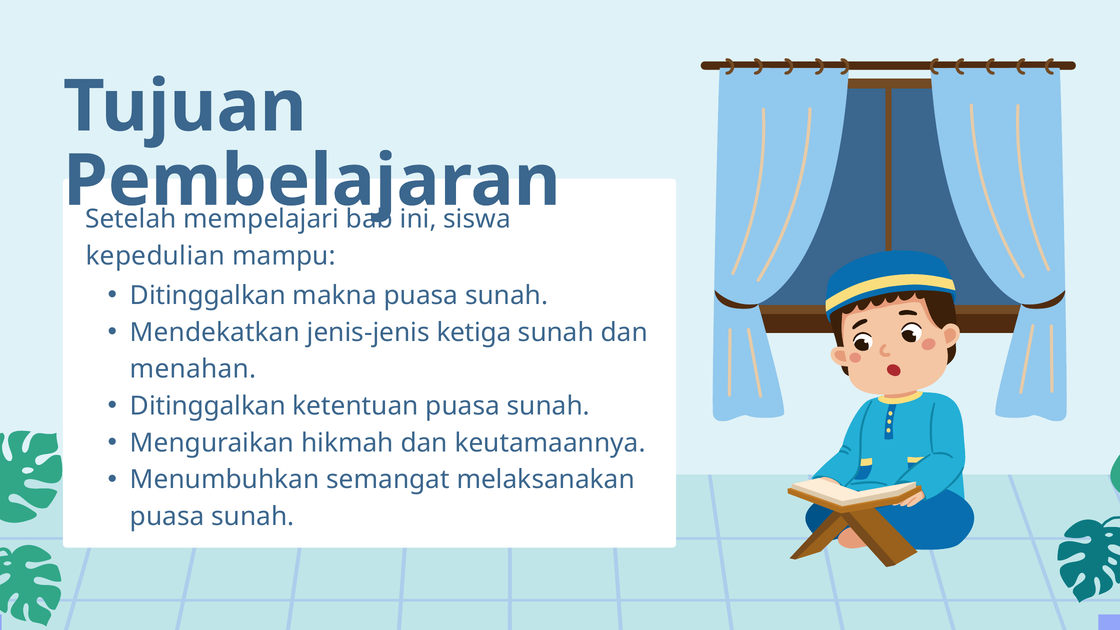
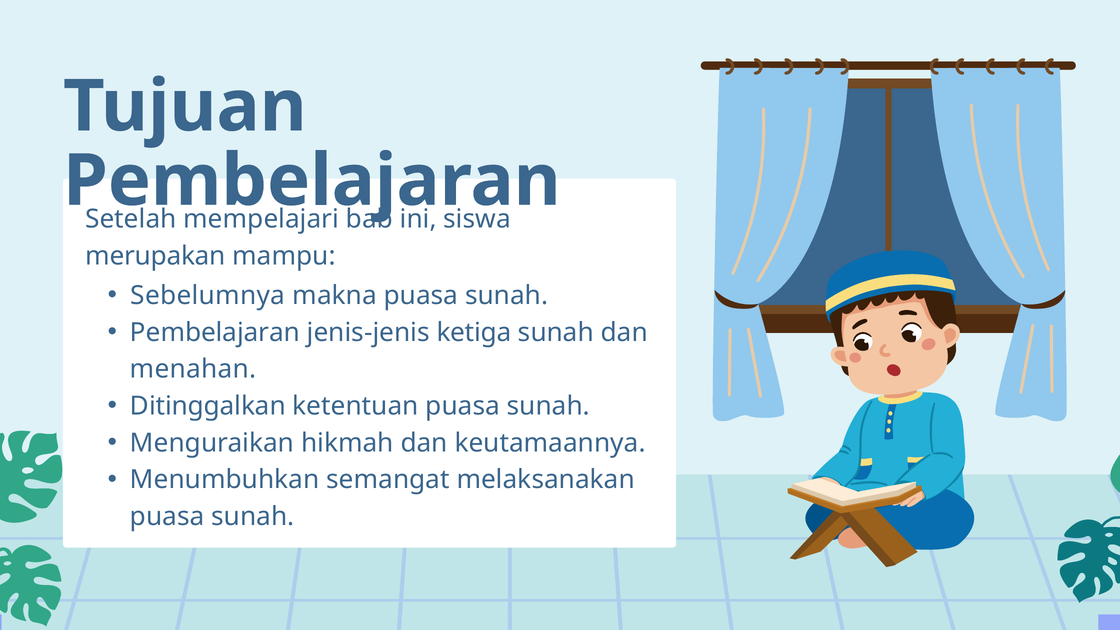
kepedulian: kepedulian -> merupakan (155, 256)
Ditinggalkan: Ditinggalkan -> Sebelumnya (208, 296)
Mendekatkan: Mendekatkan -> Pembelajaran (215, 332)
